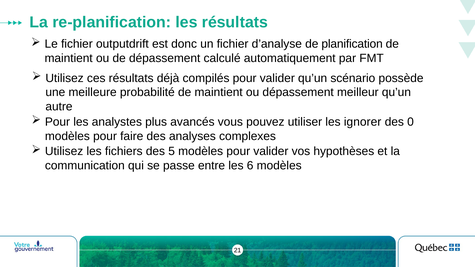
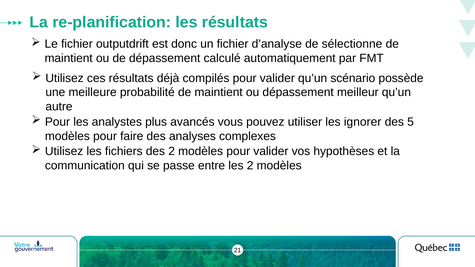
planification: planification -> sélectionne (352, 44)
0: 0 -> 5 (411, 122)
des 5: 5 -> 2 (172, 151)
les 6: 6 -> 2 (250, 166)
